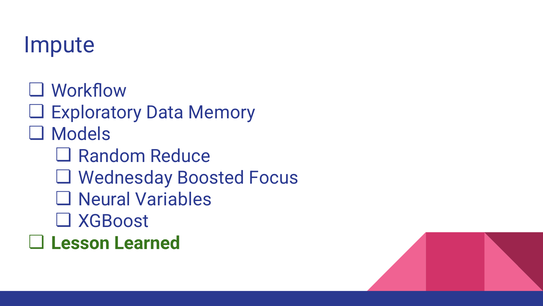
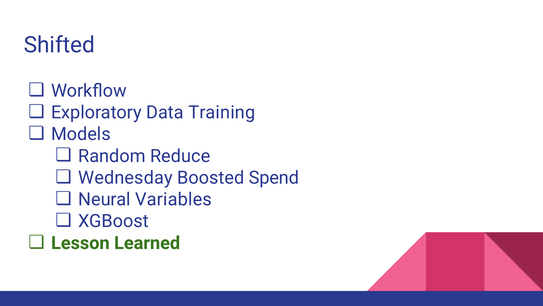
Impute: Impute -> Shifted (59, 45)
Memory: Memory -> Training (222, 112)
Focus: Focus -> Spend (274, 177)
